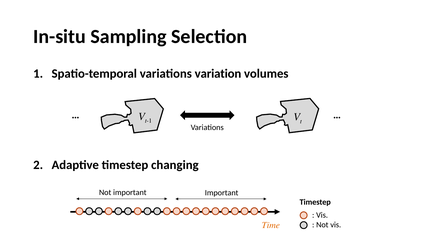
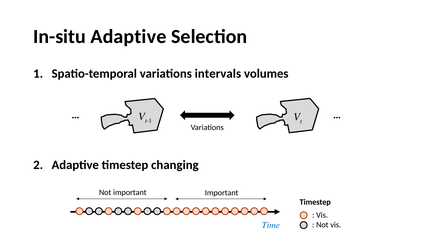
In-situ Sampling: Sampling -> Adaptive (128, 37)
variation: variation -> intervals (218, 74)
Time colour: orange -> blue (271, 226)
